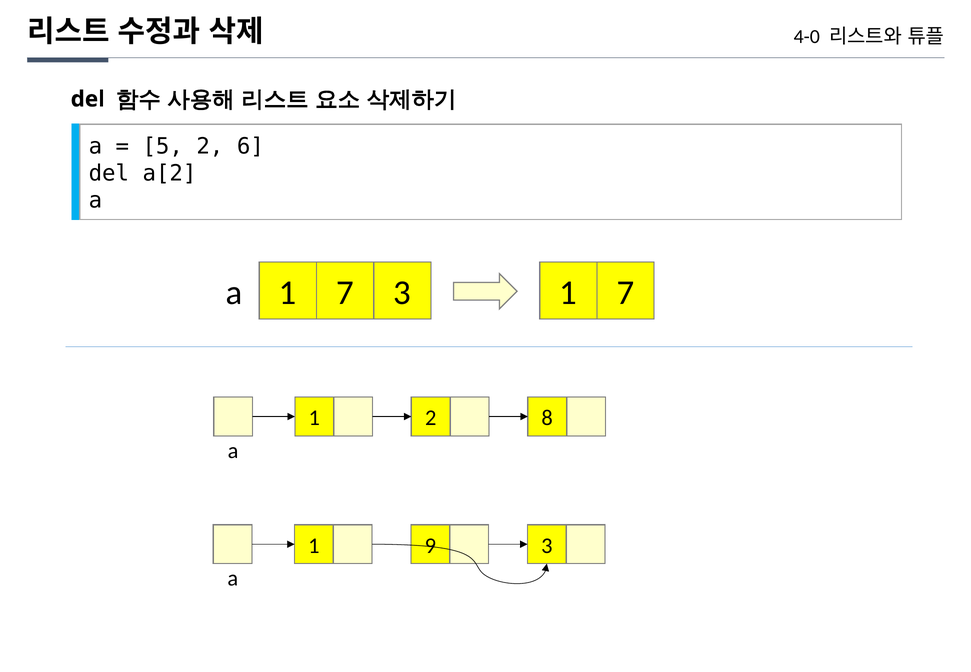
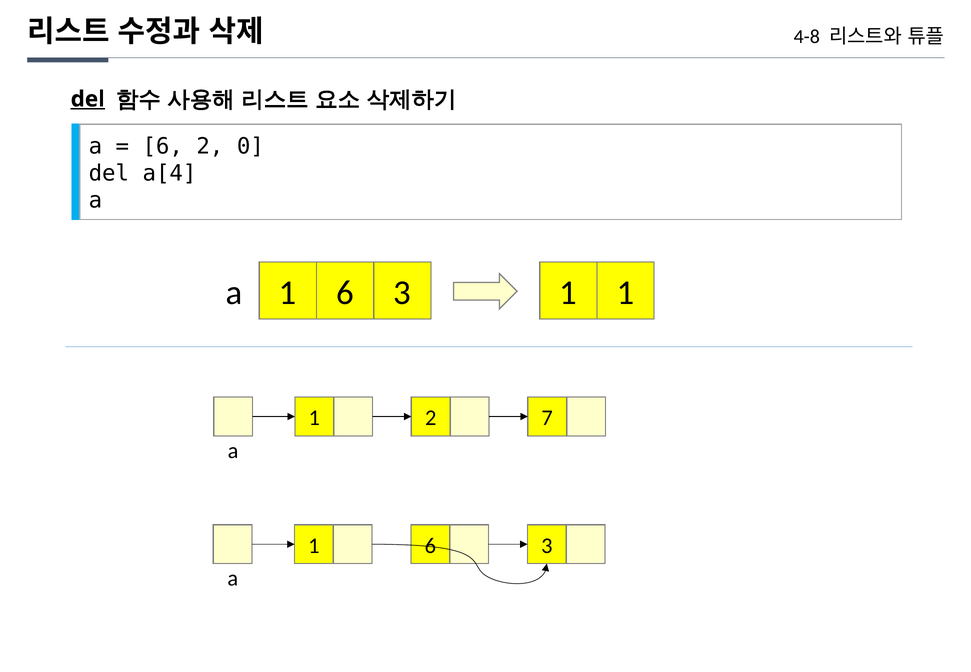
4-0: 4-0 -> 4-8 (807, 37)
del underline: none -> present (88, 99)
5: 5 -> 6 (163, 147)
6: 6 -> 0 (250, 147)
a[2: a[2 -> a[4 (170, 174)
7: 7 -> 1 (626, 293)
7: 7 -> 6 (345, 293)
8: 8 -> 7 (547, 418)
9: 9 -> 6 (430, 546)
